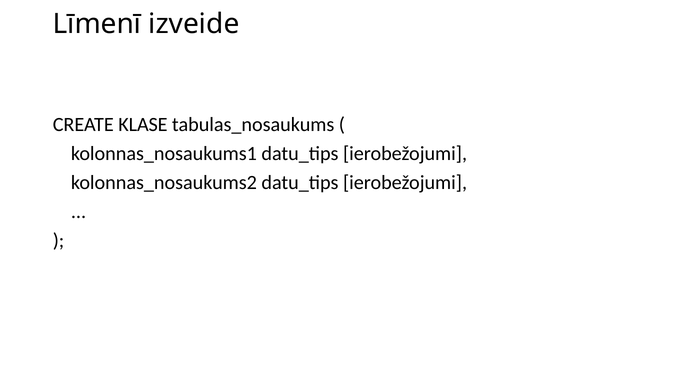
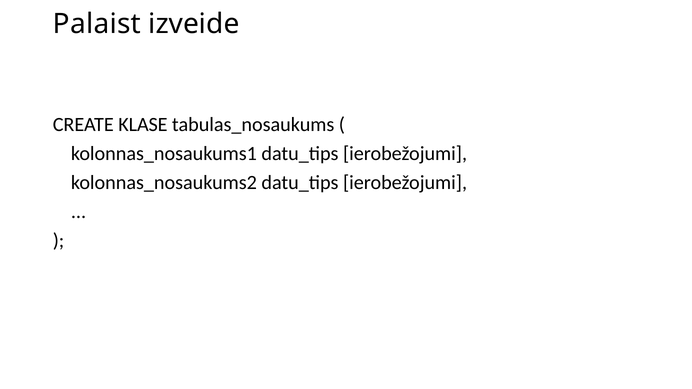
Līmenī: Līmenī -> Palaist (97, 24)
